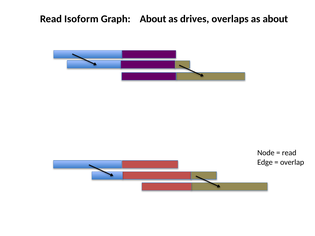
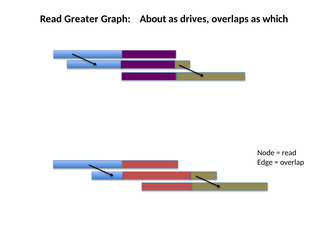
Isoform: Isoform -> Greater (81, 19)
as about: about -> which (275, 19)
